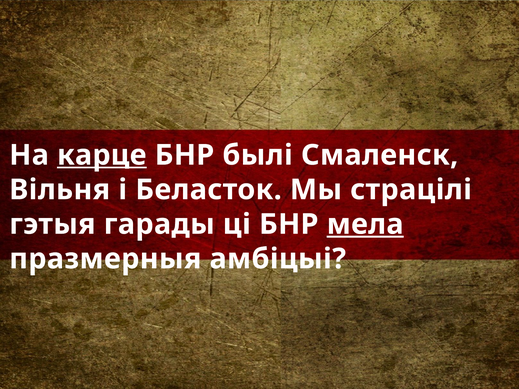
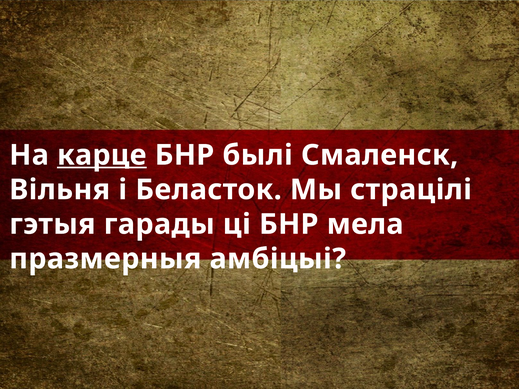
мела underline: present -> none (365, 224)
